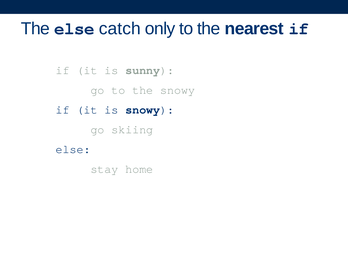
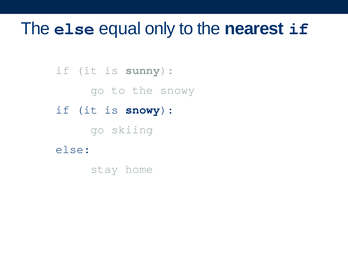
catch: catch -> equal (120, 29)
